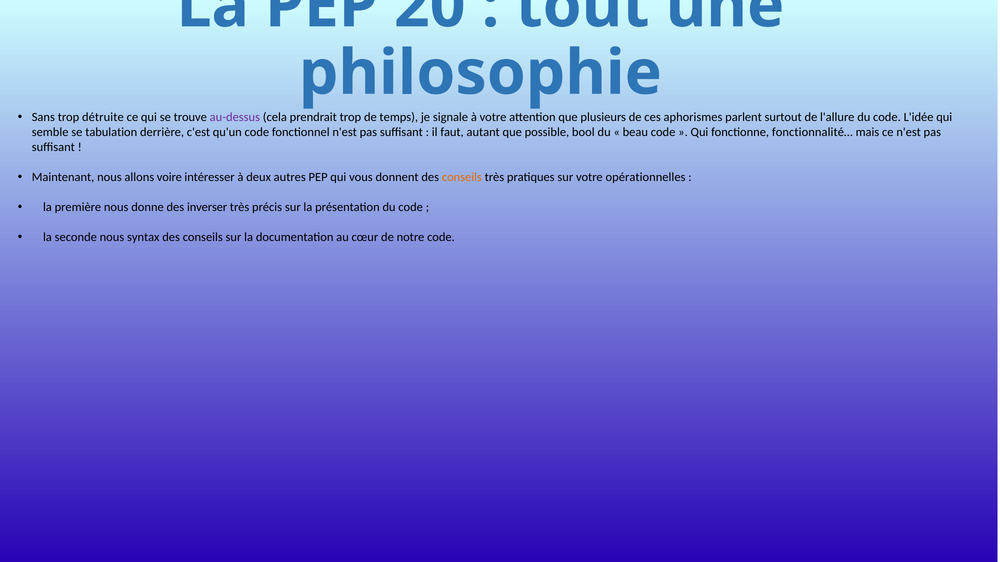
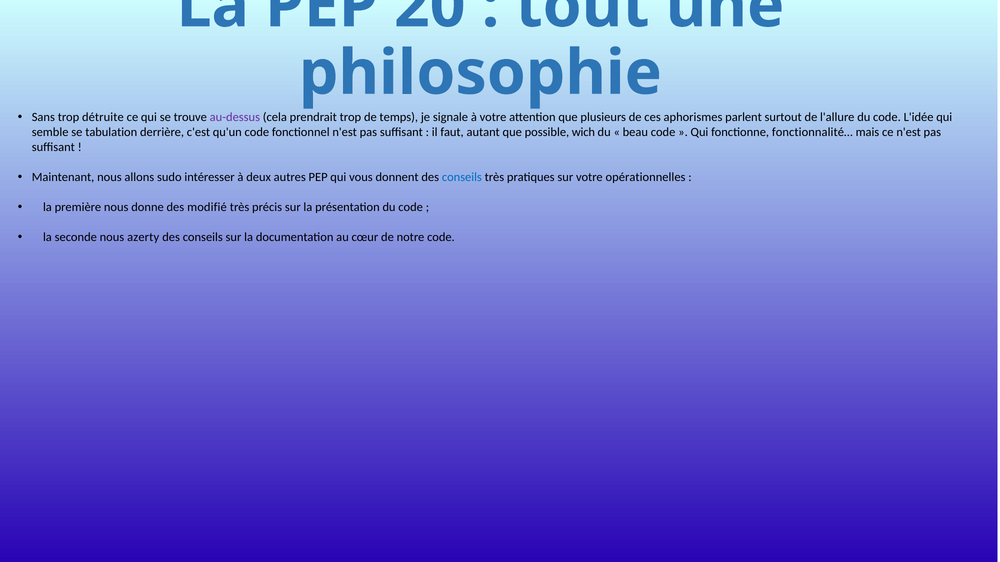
bool: bool -> wich (583, 132)
voire: voire -> sudo (169, 177)
conseils colour: orange -> blue (462, 177)
inverser: inverser -> modifié (207, 207)
syntax: syntax -> azerty (143, 237)
